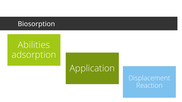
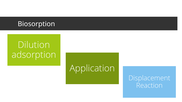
Abilities: Abilities -> Dilution (34, 45)
